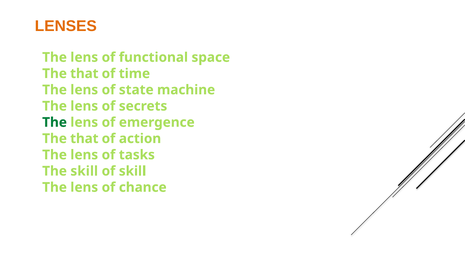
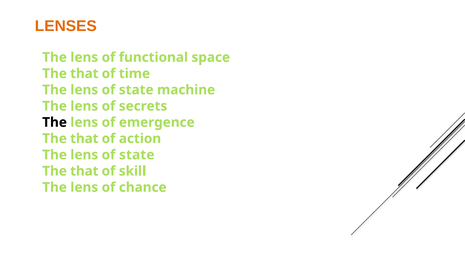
The colour: green -> black (55, 123)
tasks: tasks -> state (137, 155)
skill: skill -> that (84, 171)
